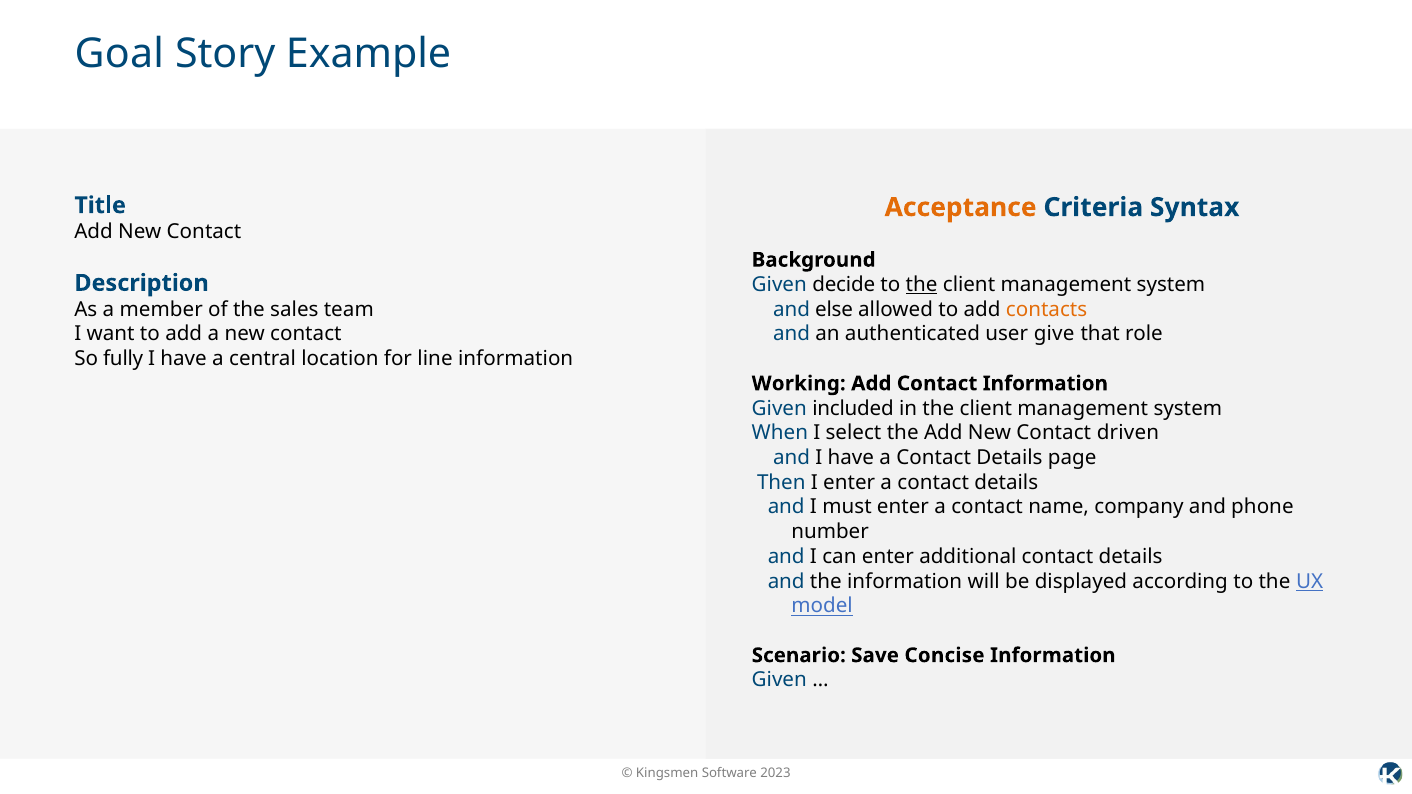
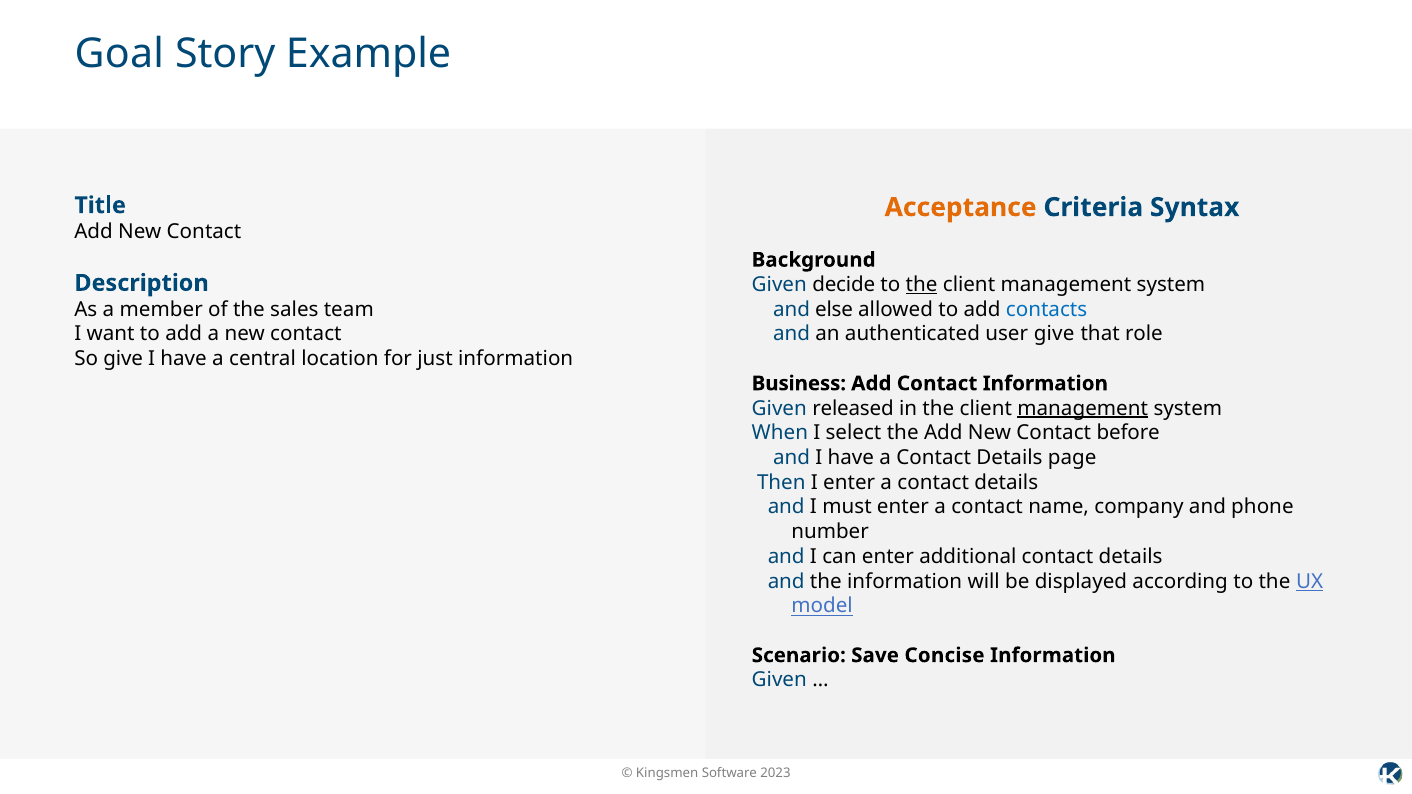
contacts colour: orange -> blue (1047, 309)
So fully: fully -> give (123, 359)
line: line -> just (435, 359)
Working: Working -> Business (799, 384)
included: included -> released (853, 408)
management underline: none -> present (1083, 408)
driven: driven -> before (1128, 433)
